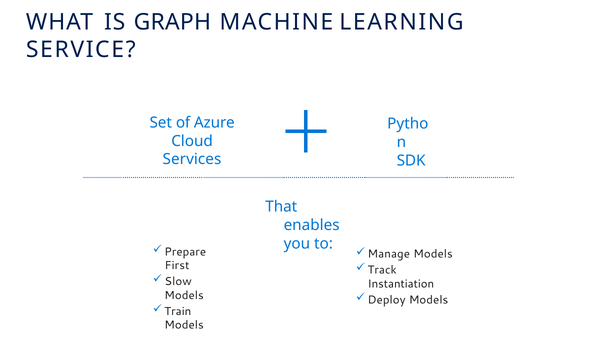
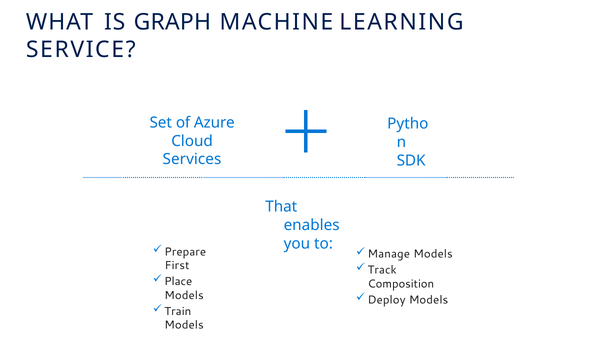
Slow: Slow -> Place (178, 282)
Instantiation: Instantiation -> Composition (401, 284)
